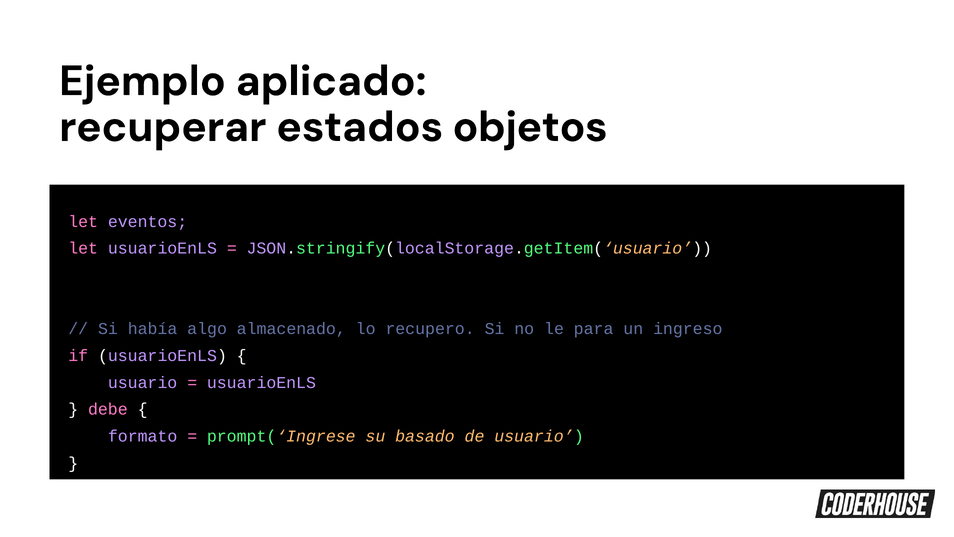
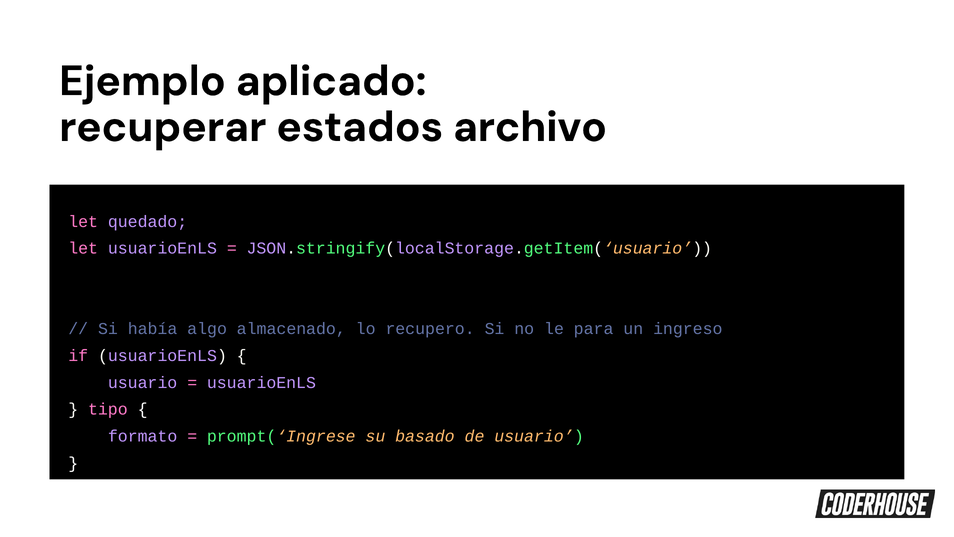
objetos: objetos -> archivo (530, 127)
eventos: eventos -> quedado (148, 221)
debe: debe -> tipo (108, 409)
